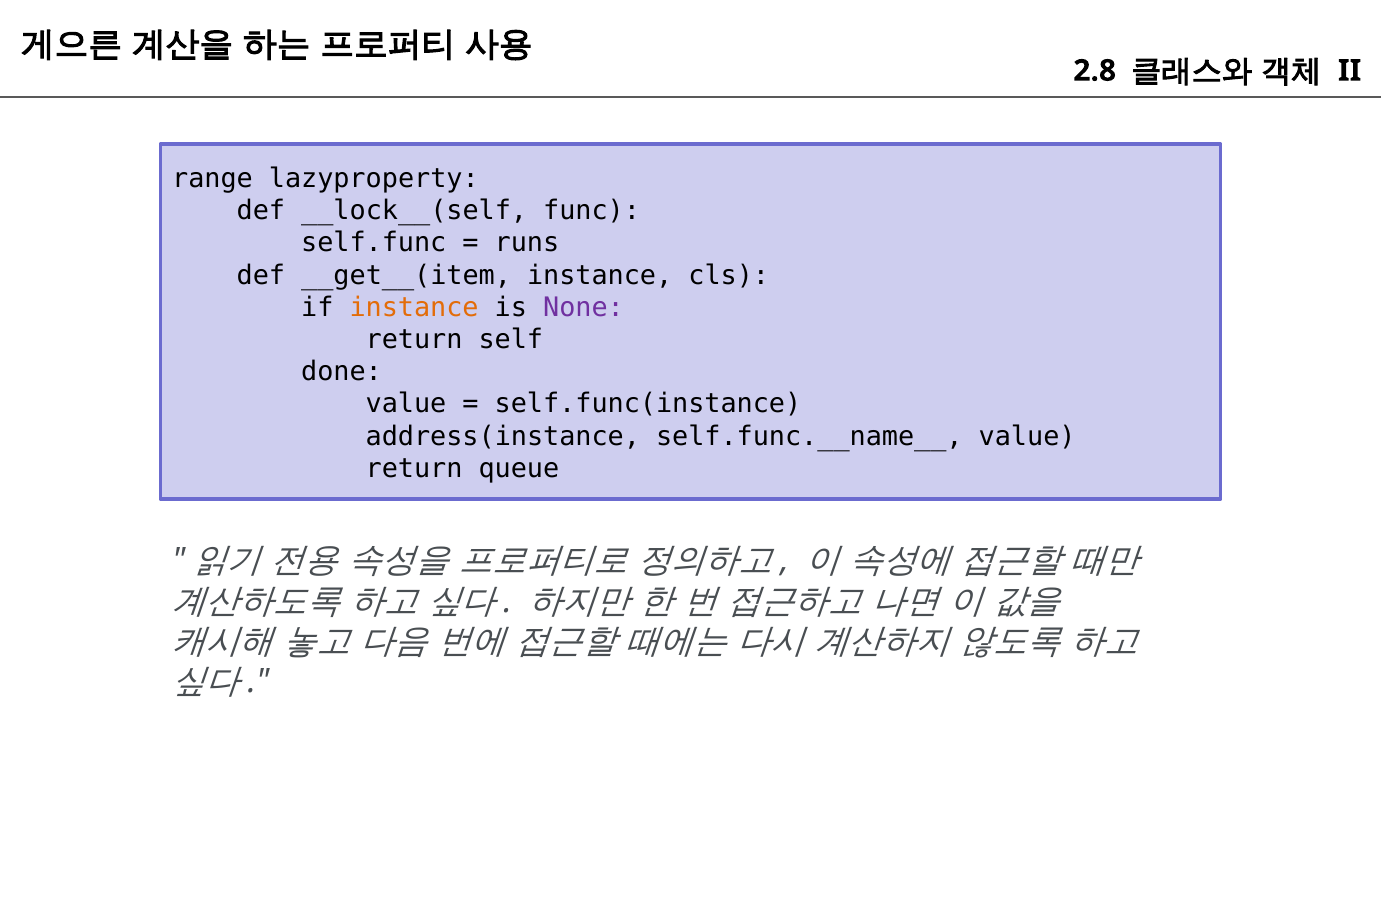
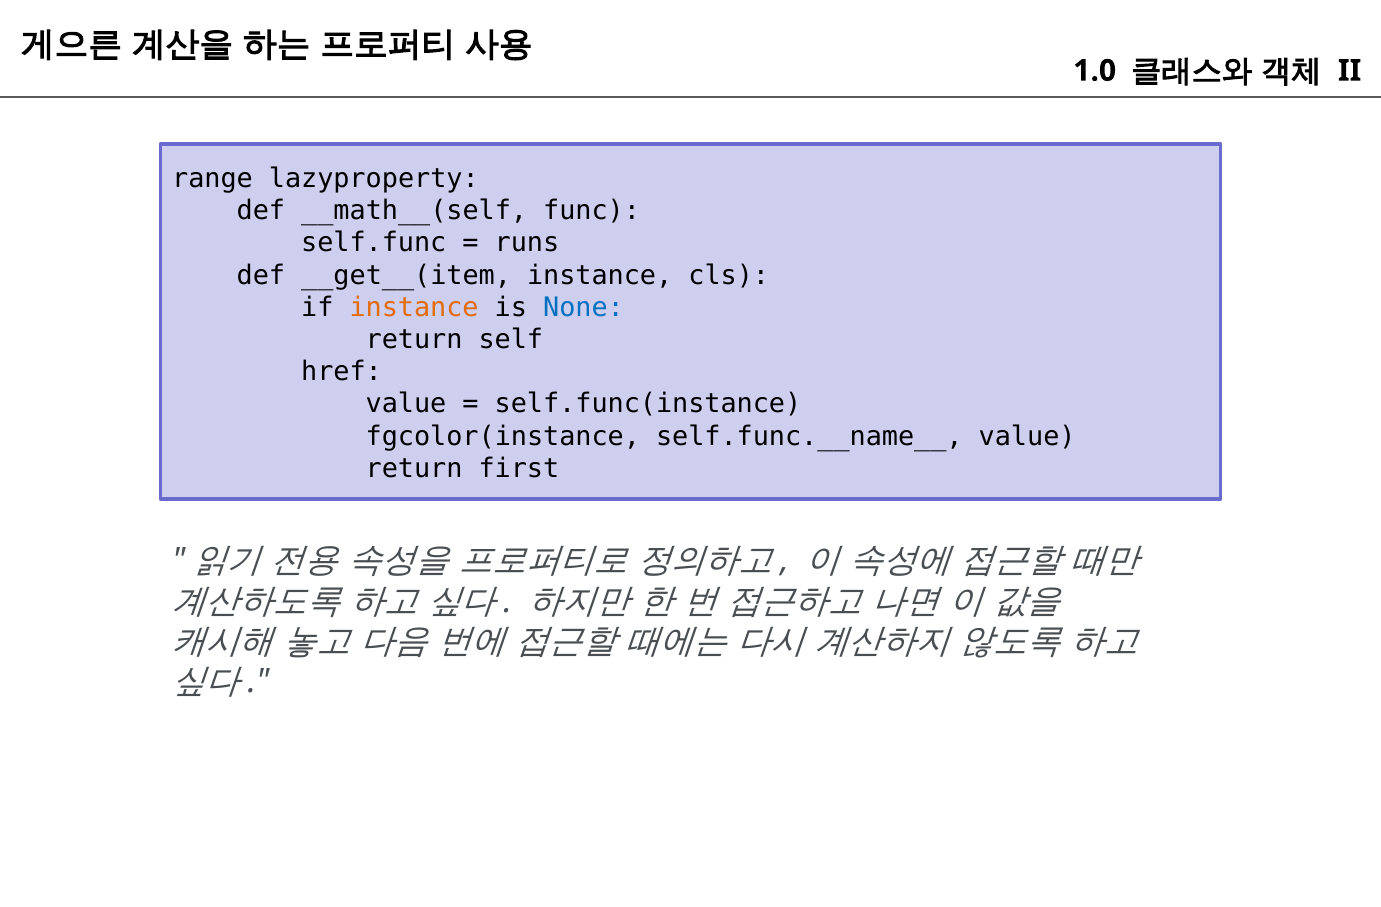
2.8: 2.8 -> 1.0 (1095, 71)
__lock__(self: __lock__(self -> __math__(self (414, 211)
None colour: purple -> blue (584, 307)
done: done -> href (342, 372)
address(instance: address(instance -> fgcolor(instance (503, 436)
queue: queue -> first (519, 469)
